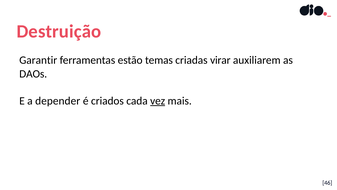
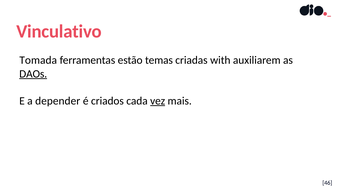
Destruição: Destruição -> Vinculativo (59, 31)
Garantir: Garantir -> Tomada (38, 60)
virar: virar -> with (220, 60)
DAOs underline: none -> present (33, 74)
